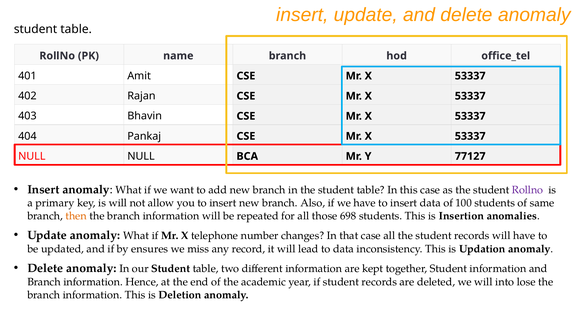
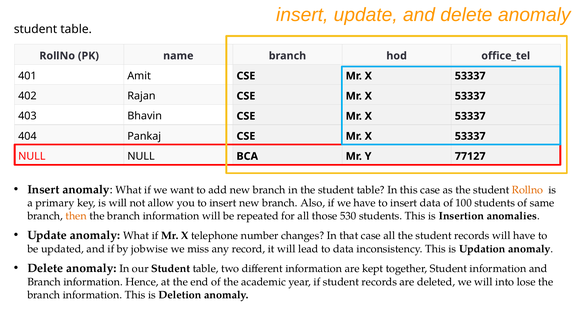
Rollno colour: purple -> orange (528, 190)
698: 698 -> 530 (348, 216)
ensures: ensures -> jobwise (150, 249)
